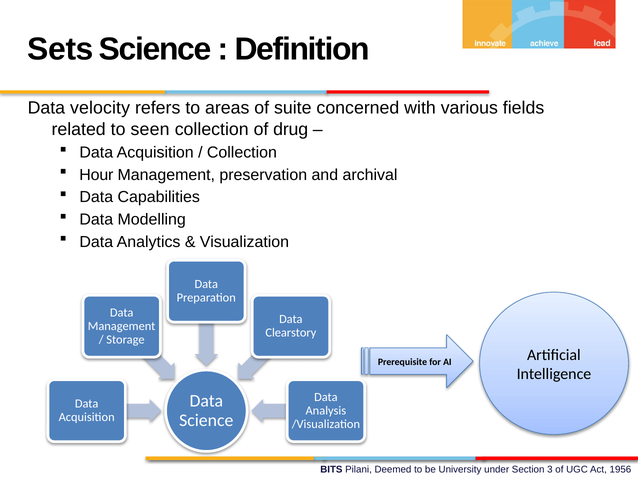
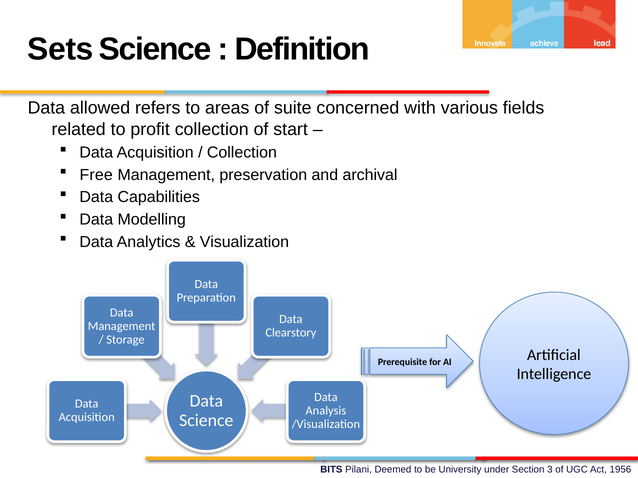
velocity: velocity -> allowed (100, 108)
seen: seen -> profit (150, 129)
drug: drug -> start (291, 129)
Hour: Hour -> Free (96, 175)
